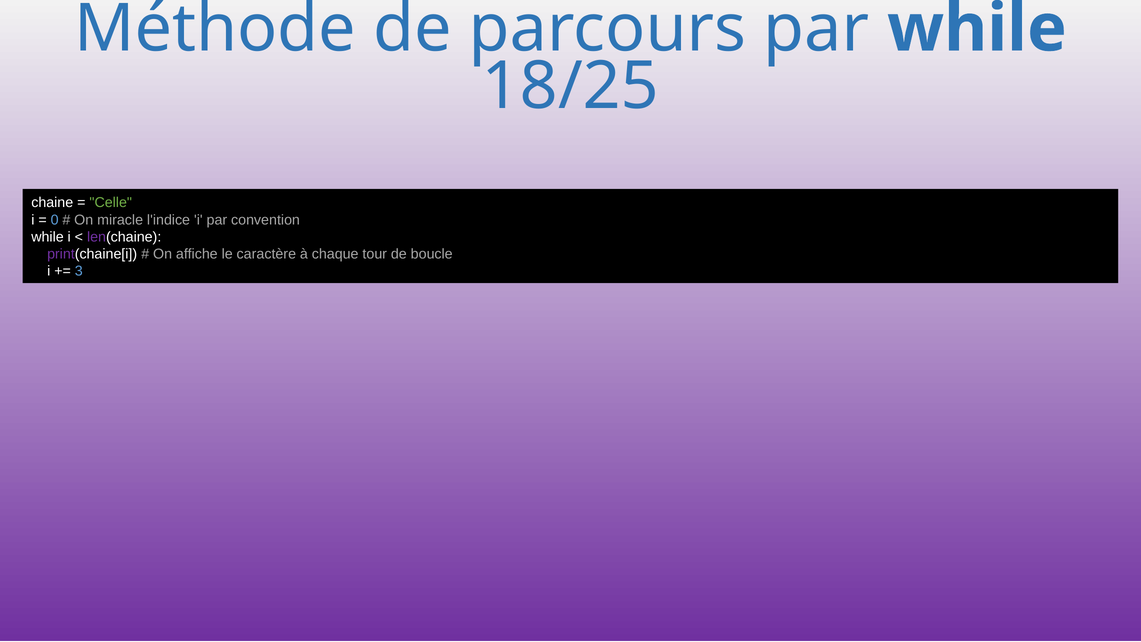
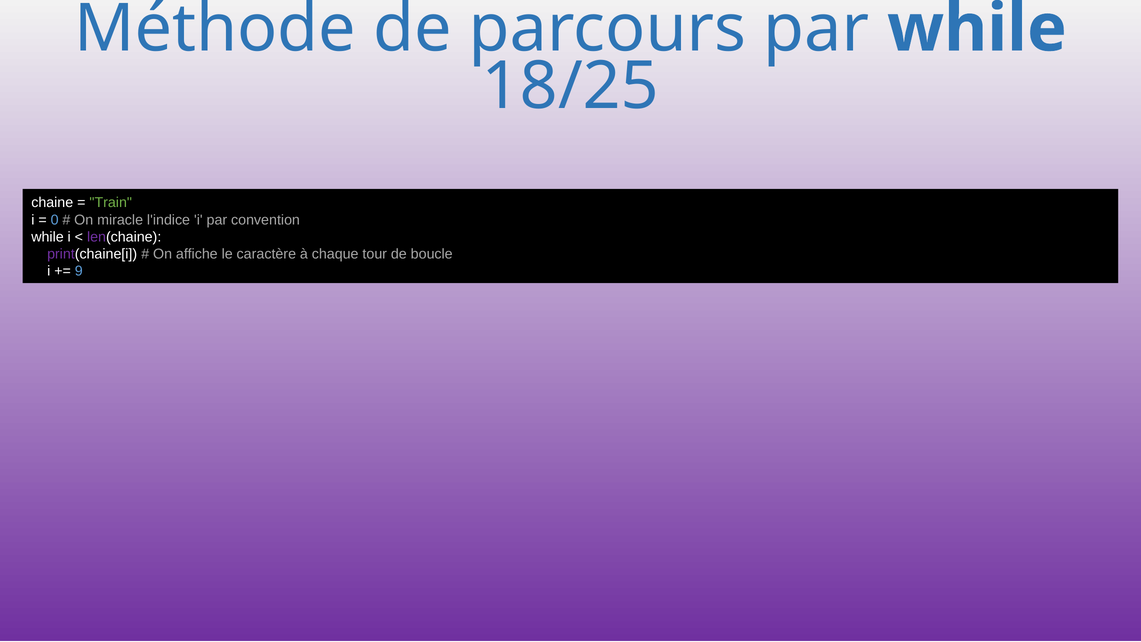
Celle: Celle -> Train (111, 203)
3: 3 -> 9 (79, 271)
